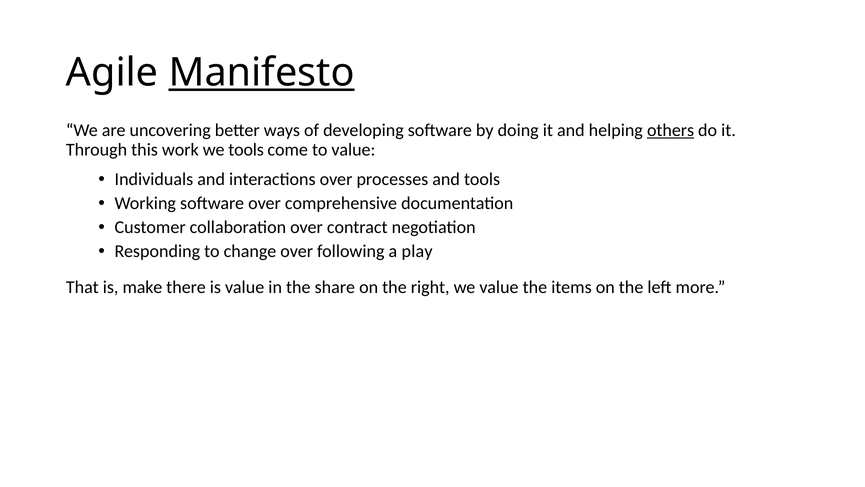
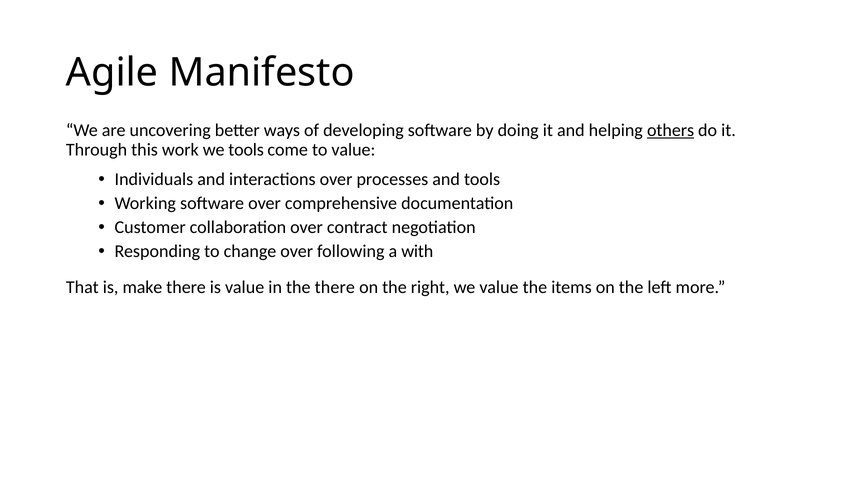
Manifesto underline: present -> none (262, 73)
play: play -> with (417, 251)
the share: share -> there (335, 287)
